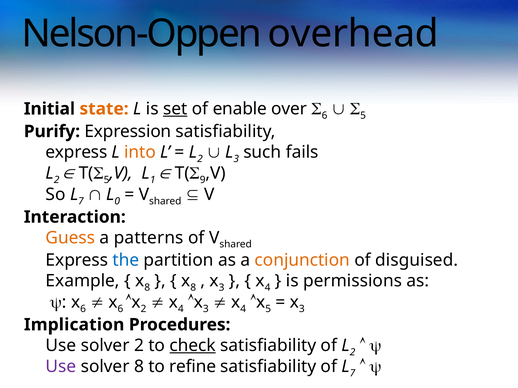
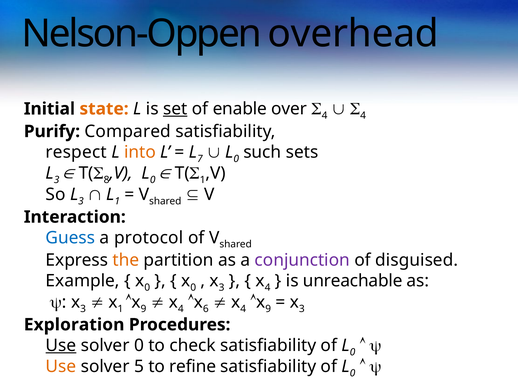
6: 6 -> 4 (325, 116)
5: 5 -> 4 (363, 116)
Expression: Expression -> Compared (128, 132)
express: express -> respect (76, 152)
2: 2 -> 7 (200, 159)
3: 3 -> 0 (236, 159)
fails: fails -> sets (302, 152)
2: 2 -> 3 (57, 180)
5: 5 -> 8 (107, 180)
1: 1 -> 0 (153, 180)
9: 9 -> 1 (203, 180)
So L 7: 7 -> 3 (81, 201)
L 0: 0 -> 1 (117, 201)
Guess colour: orange -> blue (70, 238)
patterns: patterns -> protocol (149, 238)
the colour: blue -> orange (126, 261)
conjunction colour: orange -> purple (302, 261)
8: 8 -> 0 (147, 288)
8: 8 -> 0 (193, 288)
permissions: permissions -> unreachable (353, 281)
6: 6 -> 3 (83, 309)
6: 6 -> 1 (120, 309)
2: 2 -> 9 (143, 309)
3: 3 -> 6 (206, 309)
5: 5 -> 9 (268, 309)
Implication: Implication -> Exploration (74, 325)
Use underline: none -> present (61, 346)
solver 2: 2 -> 0 (139, 346)
check underline: present -> none (193, 346)
2: 2 -> 0 (353, 352)
Use colour: purple -> orange (61, 367)
solver 8: 8 -> 5 (139, 367)
7: 7 -> 0 (353, 374)
